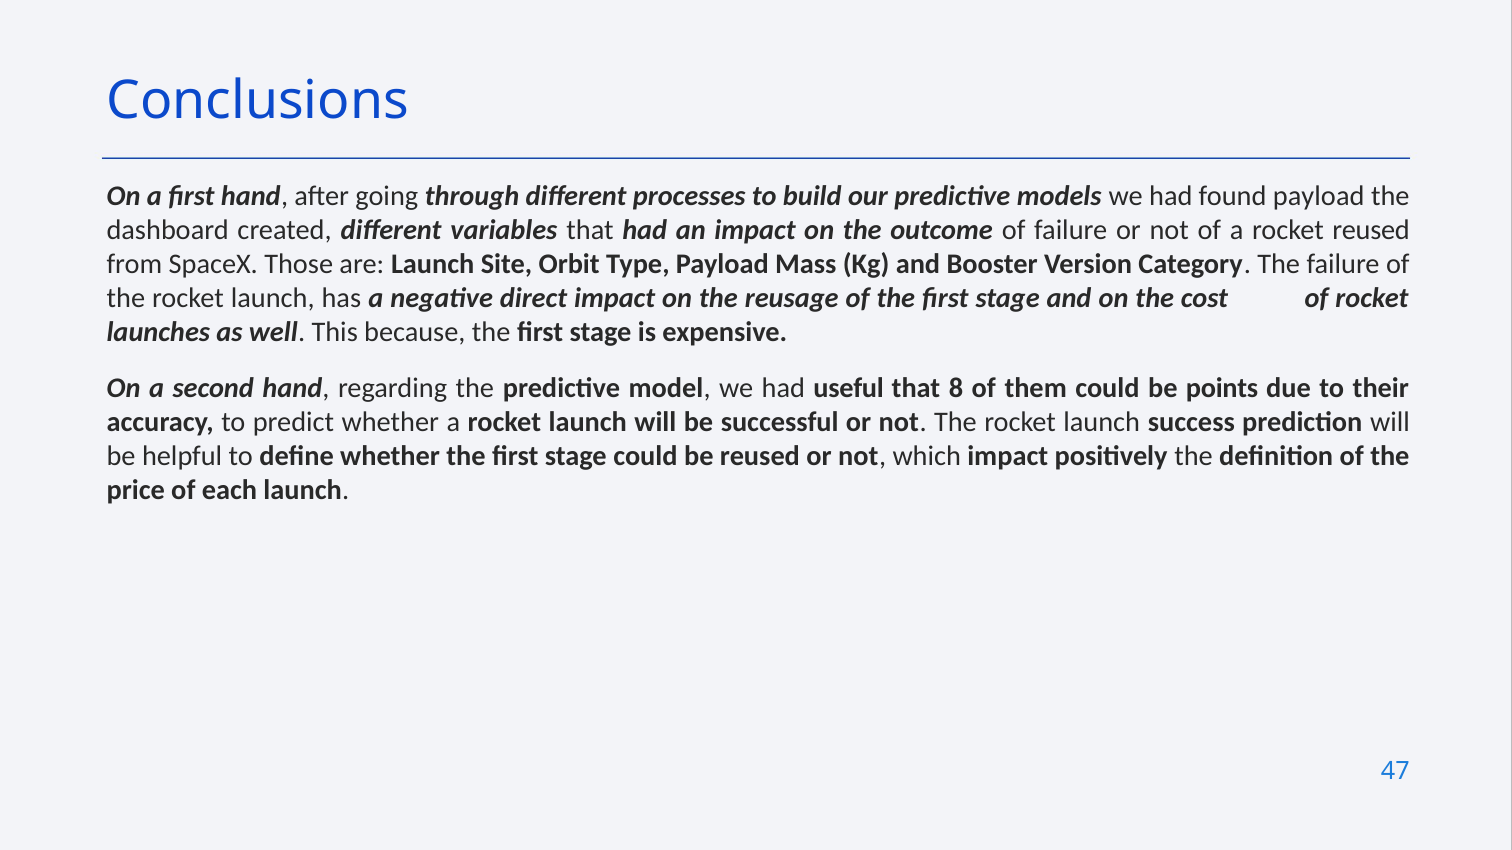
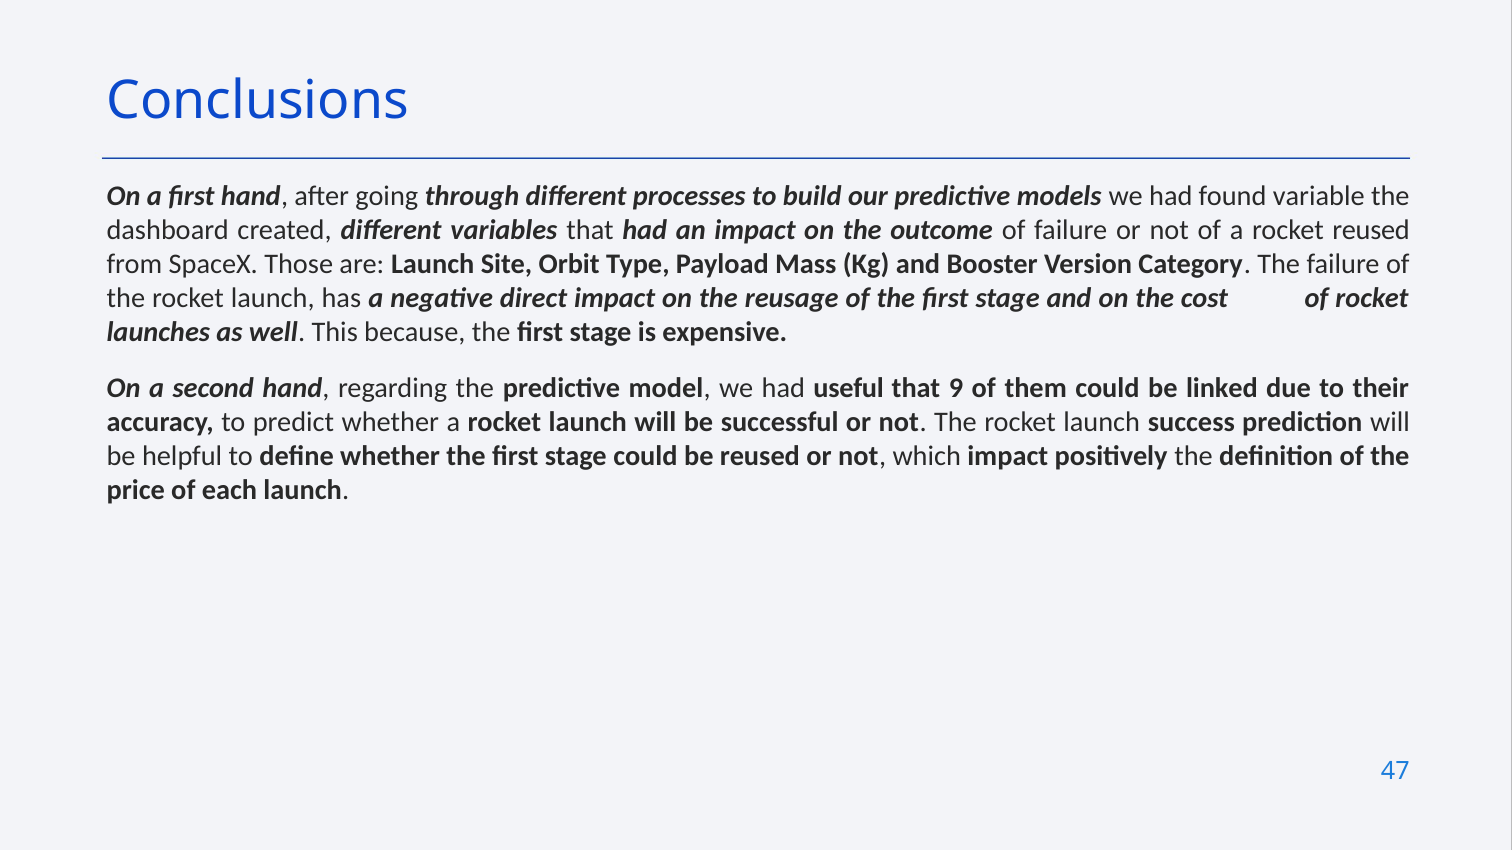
found payload: payload -> variable (1319, 196)
8: 8 -> 9 (956, 388)
points: points -> linked (1222, 388)
